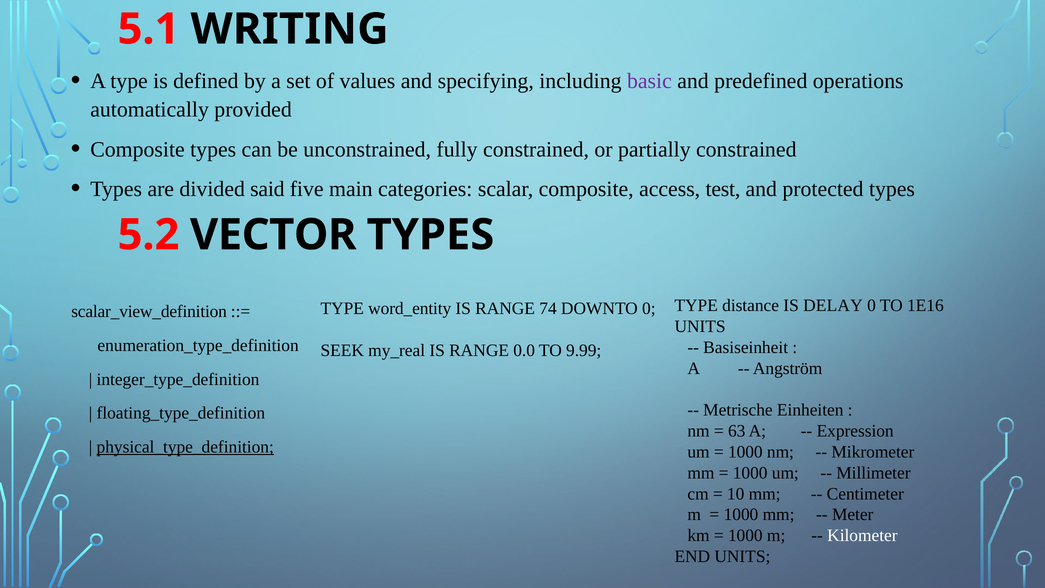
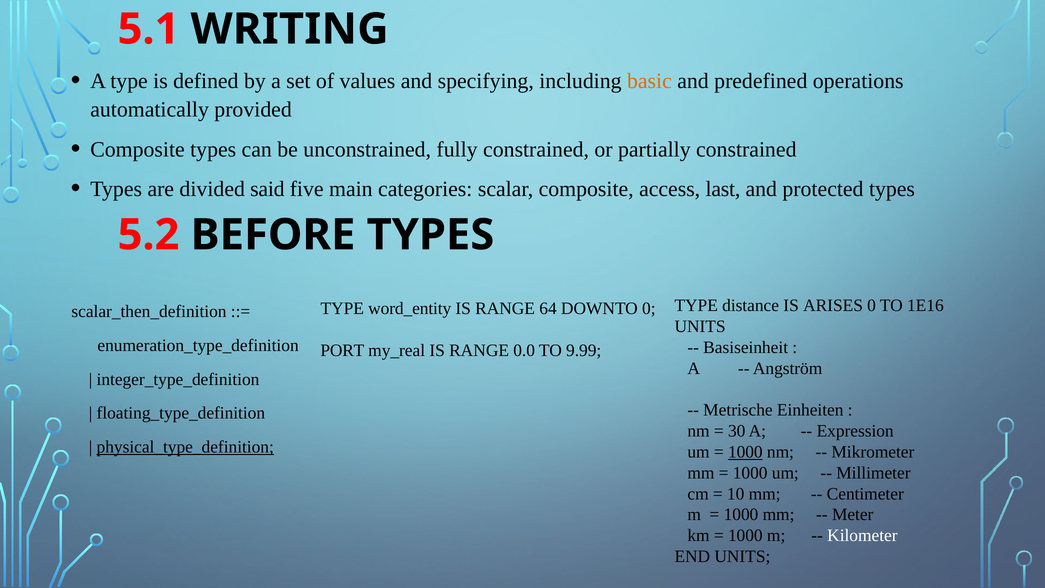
basic colour: purple -> orange (649, 81)
test: test -> last (723, 189)
VECTOR: VECTOR -> BEFORE (273, 235)
DELAY: DELAY -> ARISES (833, 306)
74: 74 -> 64 (548, 309)
scalar_view_definition: scalar_view_definition -> scalar_then_definition (149, 312)
SEEK: SEEK -> PORT (342, 350)
63: 63 -> 30 (737, 431)
1000 underline: none -> present (745, 452)
